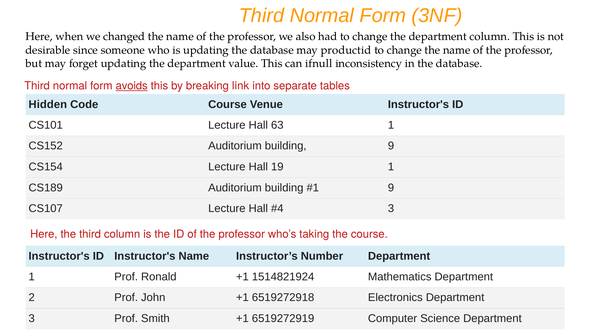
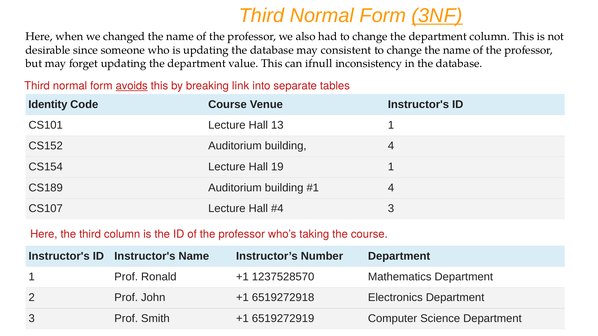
3NF underline: none -> present (437, 16)
productid: productid -> consistent (346, 50)
Hidden: Hidden -> Identity (48, 105)
63: 63 -> 13 (277, 125)
building 9: 9 -> 4 (391, 146)
9: 9 -> 4 (391, 188)
1514821924: 1514821924 -> 1237528570 (283, 277)
